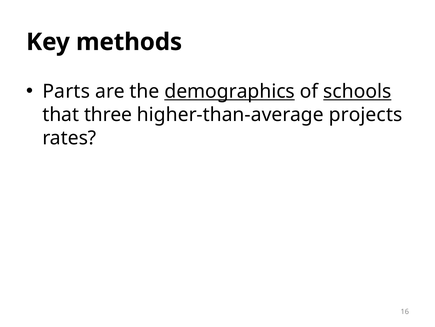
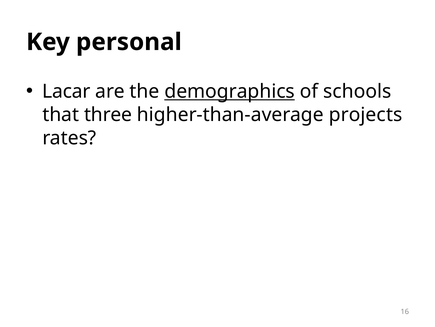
methods: methods -> personal (129, 42)
Parts: Parts -> Lacar (66, 91)
schools underline: present -> none (357, 91)
